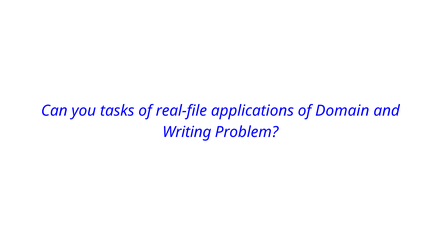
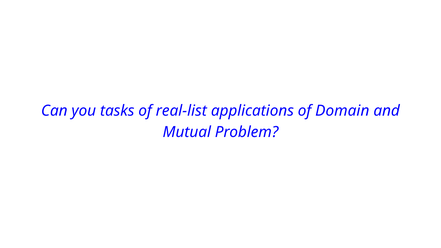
real-file: real-file -> real-list (181, 111)
Writing: Writing -> Mutual (187, 132)
